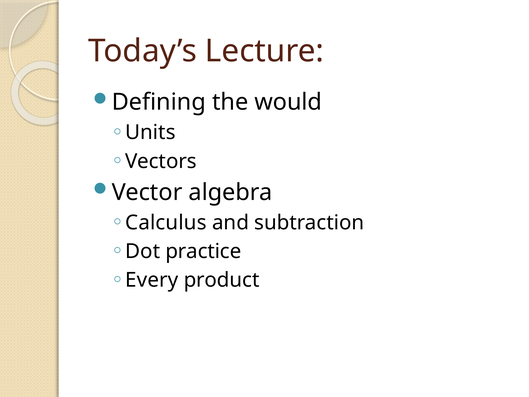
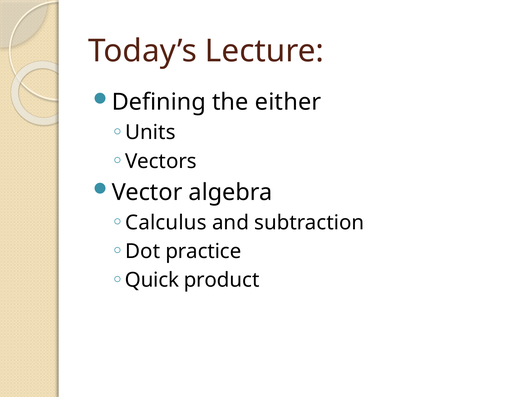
would: would -> either (288, 102)
Every: Every -> Quick (152, 280)
